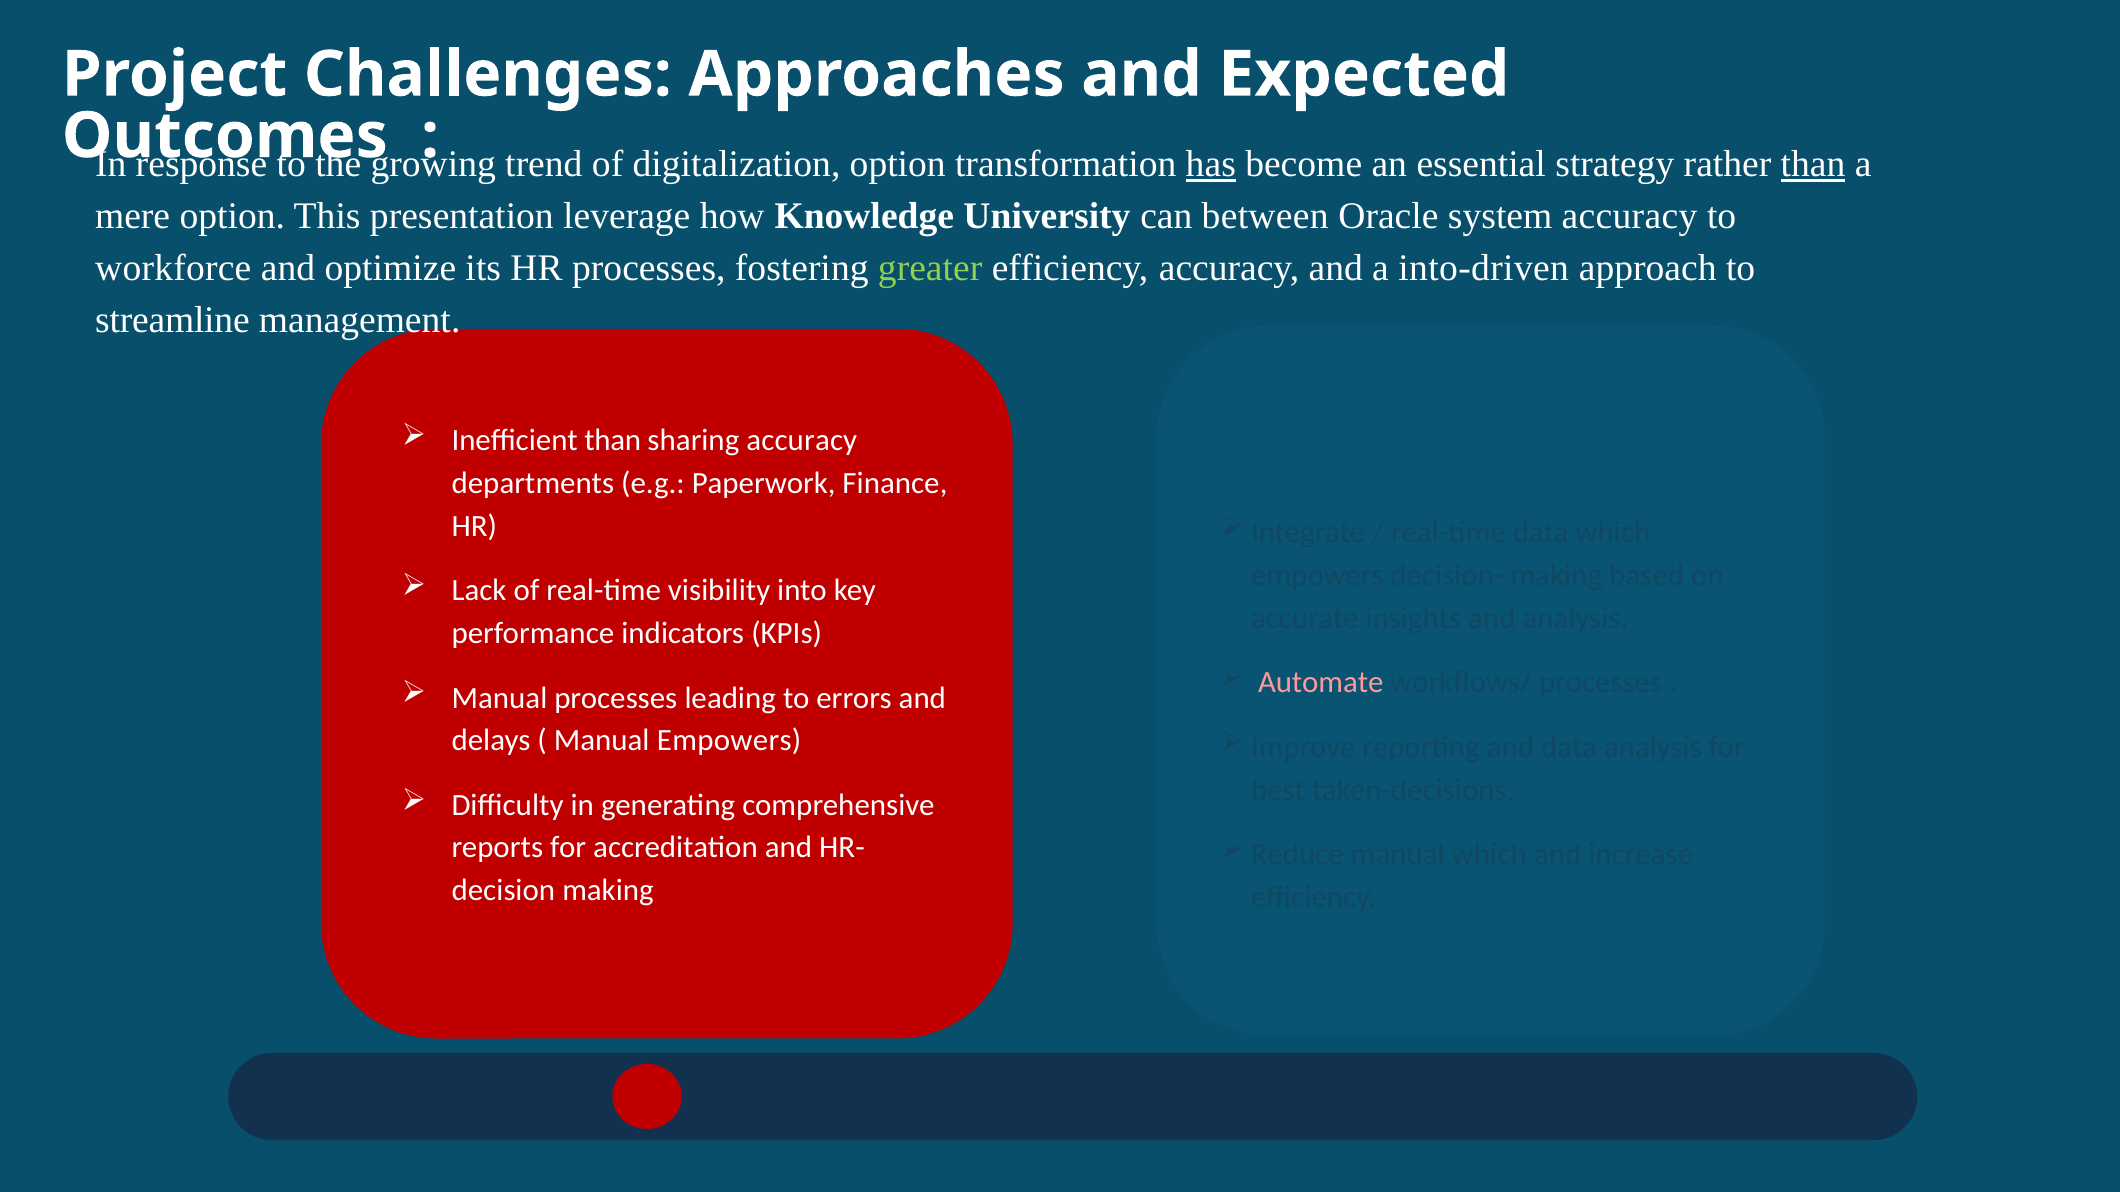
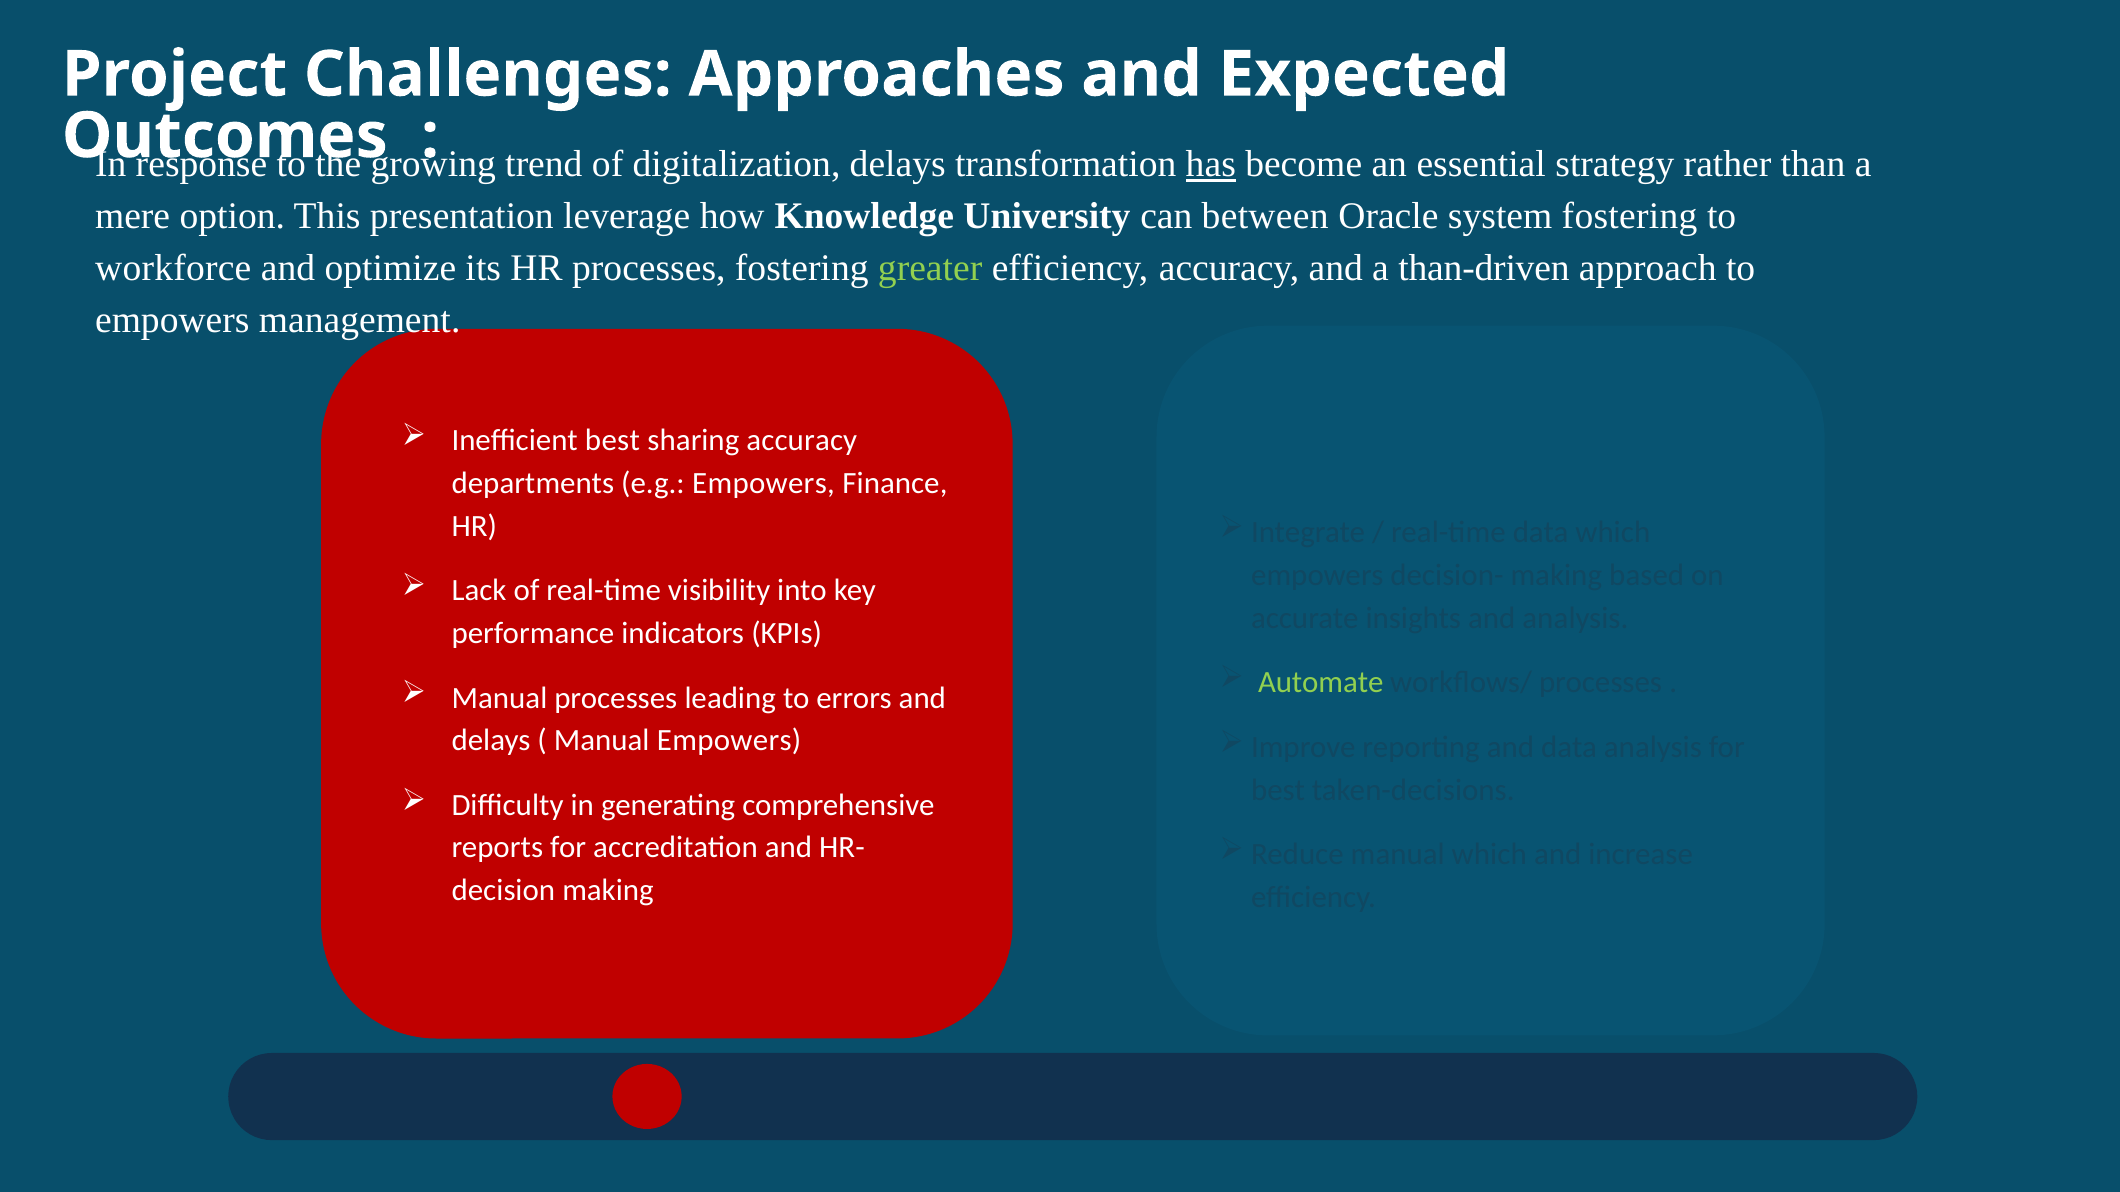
digitalization option: option -> delays (898, 164)
than underline: present -> none (1813, 164)
system accuracy: accuracy -> fostering (1630, 216)
into-driven: into-driven -> than-driven (1484, 268)
streamline: streamline -> empowers (172, 320)
Inefficient than: than -> best (612, 441)
e.g Paperwork: Paperwork -> Empowers (764, 483)
Automate colour: pink -> light green (1321, 683)
